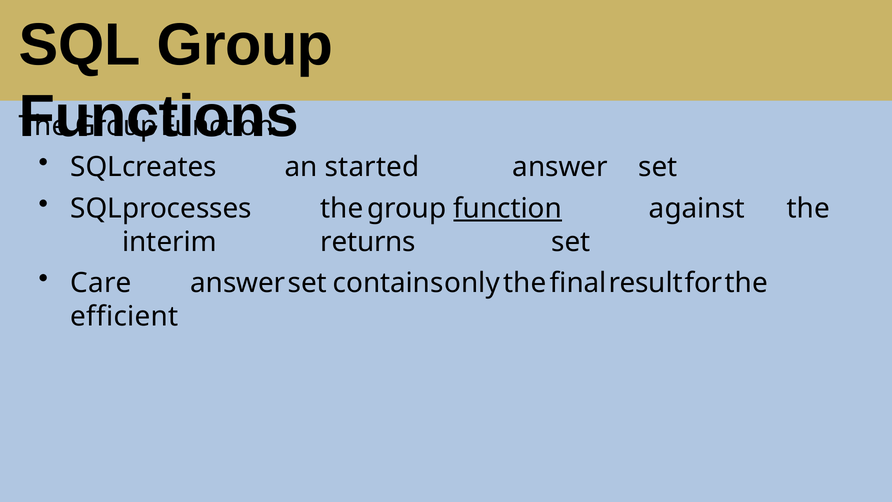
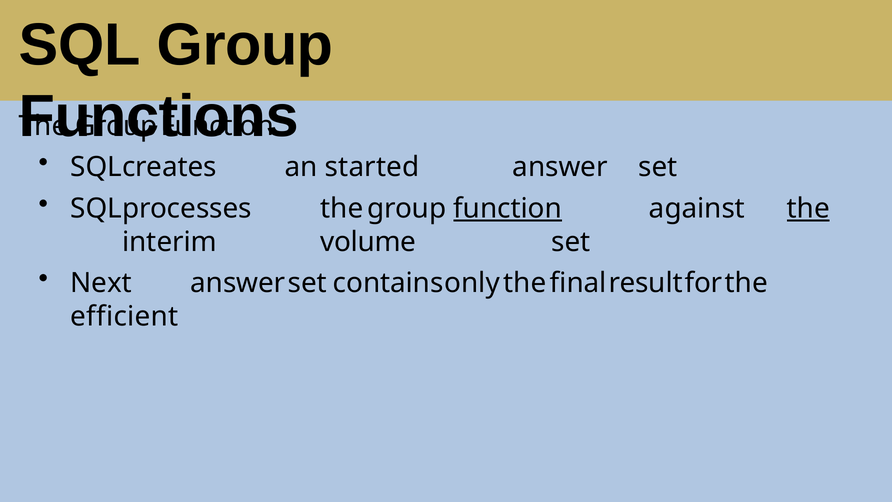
the underline: none -> present (808, 208)
returns: returns -> volume (368, 242)
Care: Care -> Next (101, 283)
